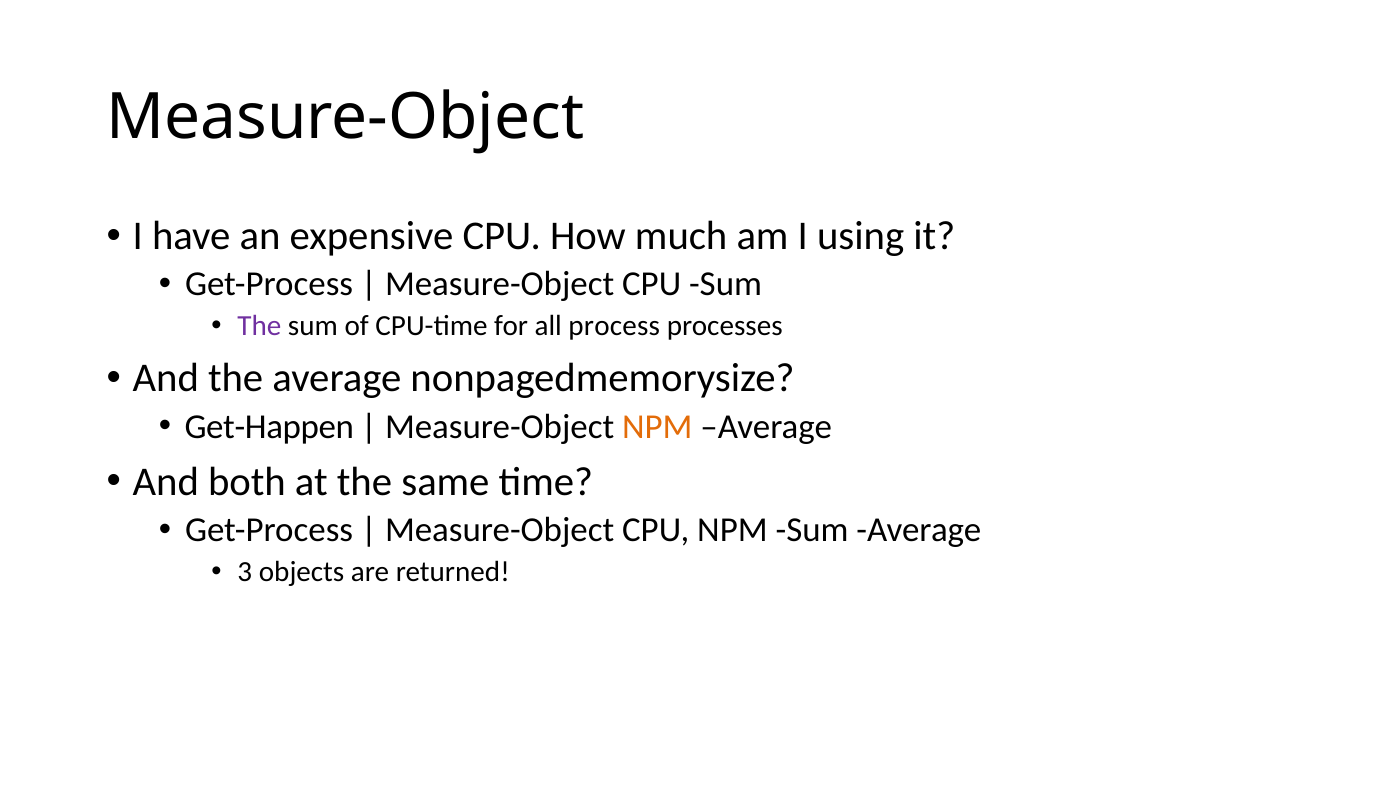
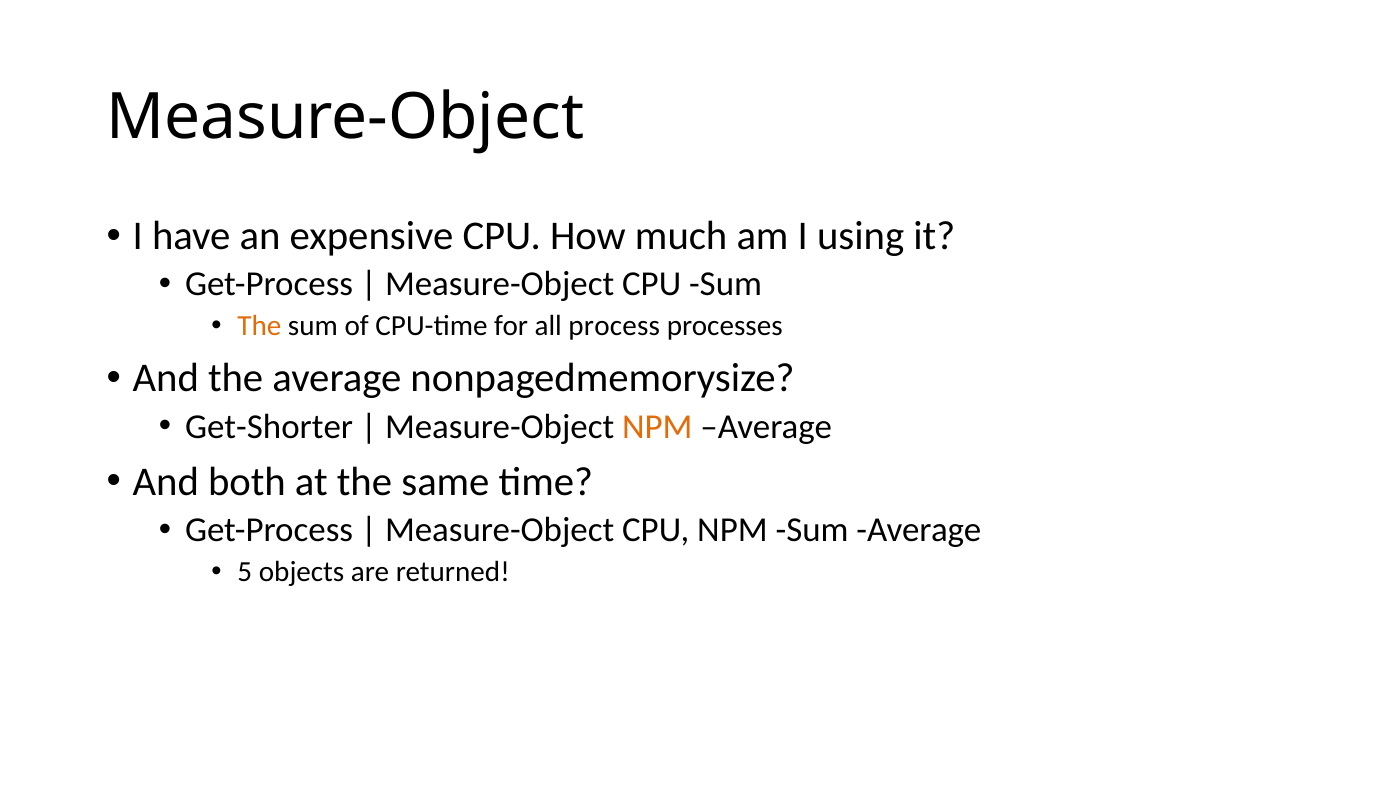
The colour: purple -> orange (259, 326)
Get-Happen: Get-Happen -> Get-Shorter (269, 427)
3: 3 -> 5 (245, 572)
